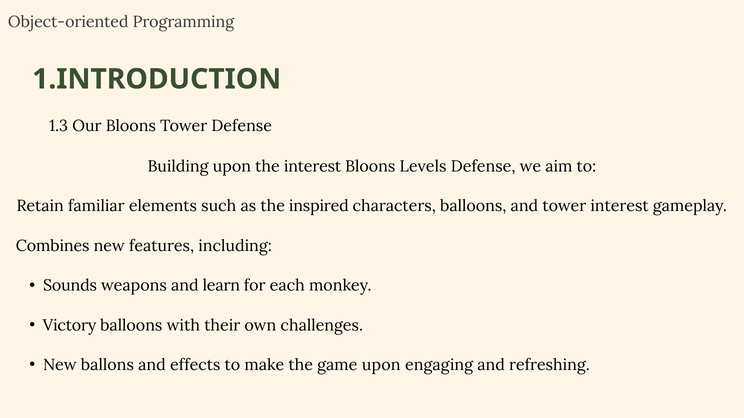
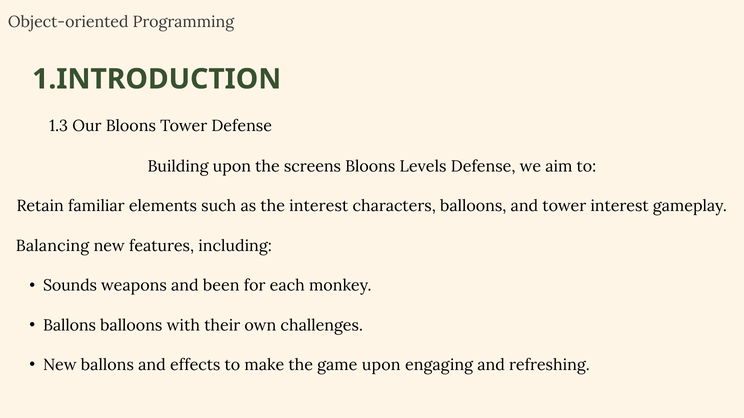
the interest: interest -> screens (312, 167)
the inspired: inspired -> interest (319, 206)
Combines: Combines -> Balancing (52, 246)
learn: learn -> been (221, 286)
Victory: Victory -> Ballons (70, 326)
